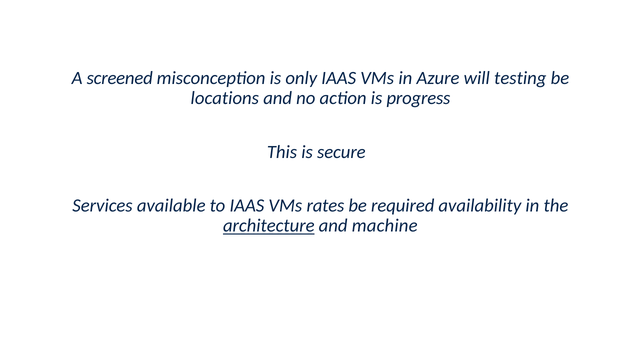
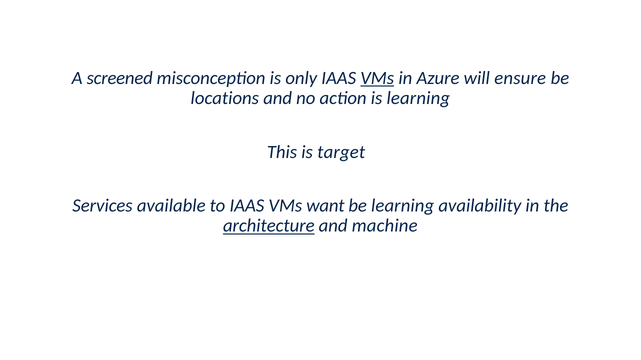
VMs underline: none -> present (377, 78)
testing: testing -> ensure (520, 78)
is progress: progress -> learning (418, 98)
secure: secure -> target (341, 152)
rates: rates -> want (325, 206)
be required: required -> learning (403, 206)
